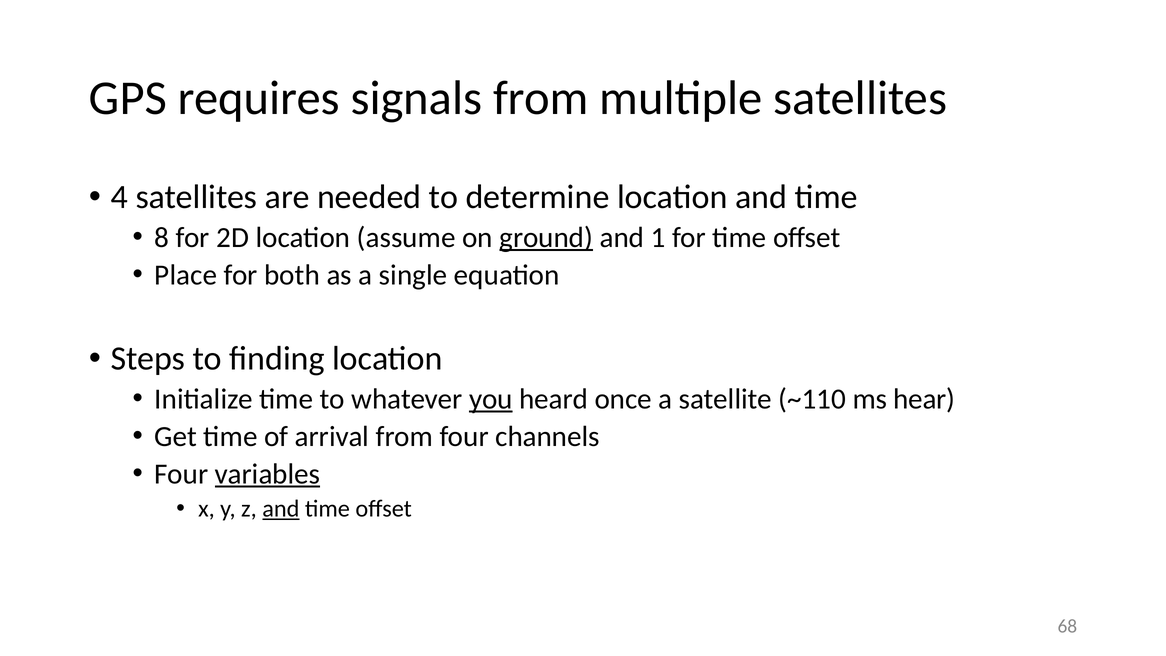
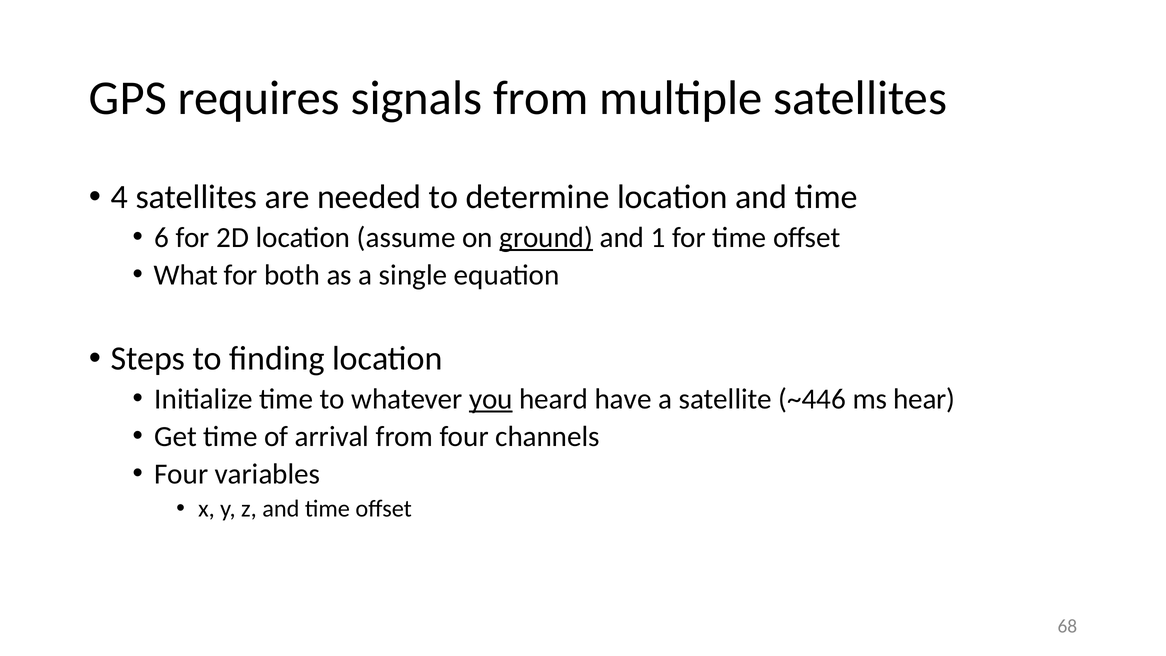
8: 8 -> 6 (162, 237)
Place: Place -> What (186, 275)
once: once -> have (623, 399)
~110: ~110 -> ~446 (812, 399)
variables underline: present -> none (268, 474)
and underline: present -> none (281, 509)
